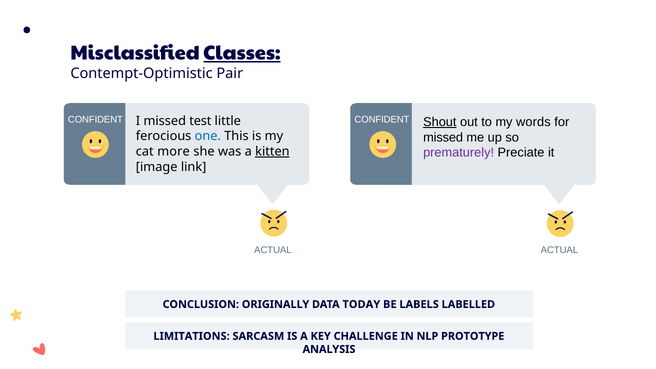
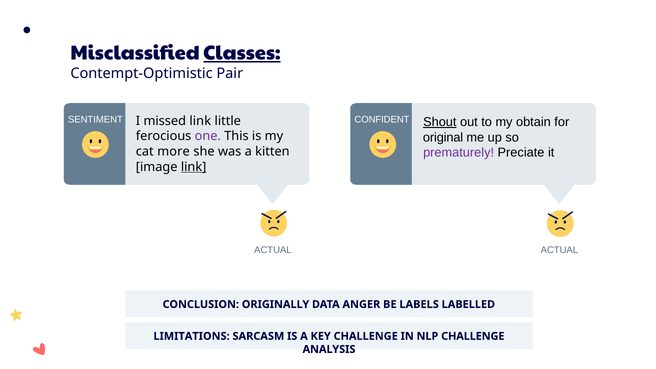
CONFIDENT: CONFIDENT -> SENTIMENT (95, 120)
words: words -> obtain (533, 122)
missed test: test -> link (200, 121)
missed: missed -> original (443, 137)
one colour: blue -> purple (208, 136)
kitten underline: present -> none (272, 151)
link underline: none -> present (194, 167)
TODAY: TODAY -> ANGER (361, 304)
NLP PROTOTYPE: PROTOTYPE -> CHALLENGE (473, 336)
